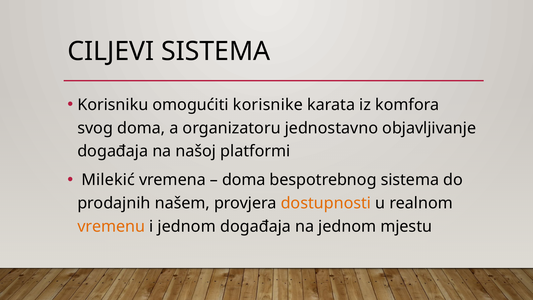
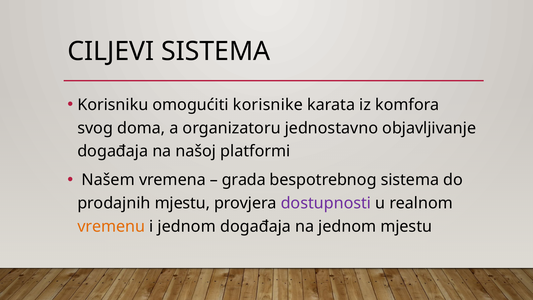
Milekić: Milekić -> Našem (108, 180)
doma: doma -> grada (244, 180)
prodajnih našem: našem -> mjestu (182, 203)
dostupnosti colour: orange -> purple (326, 203)
